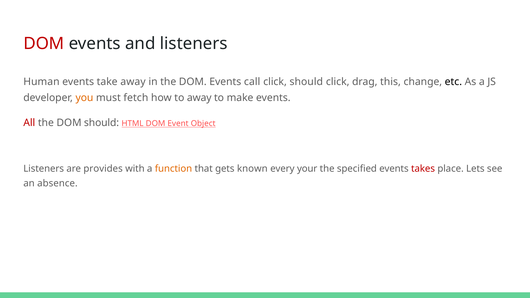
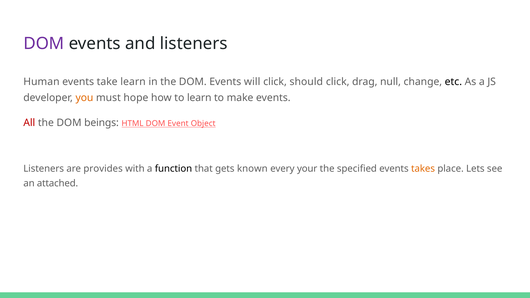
DOM colour: red -> purple (44, 44)
take away: away -> learn (133, 82)
call: call -> will (252, 82)
this: this -> null (391, 82)
fetch: fetch -> hope (136, 98)
to away: away -> learn (199, 98)
DOM should: should -> beings (102, 123)
function colour: orange -> black (173, 169)
takes colour: red -> orange (423, 169)
absence: absence -> attached (58, 184)
